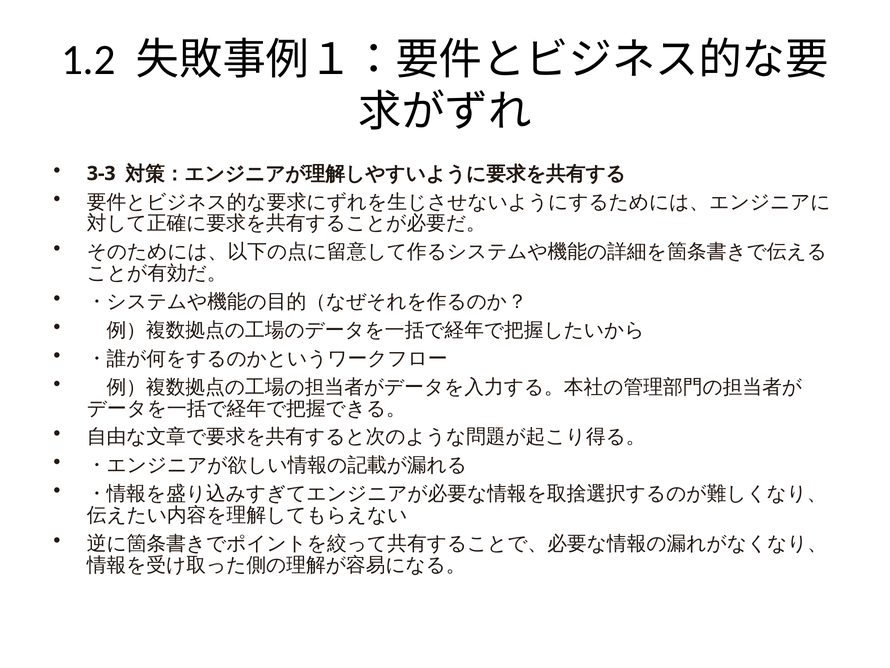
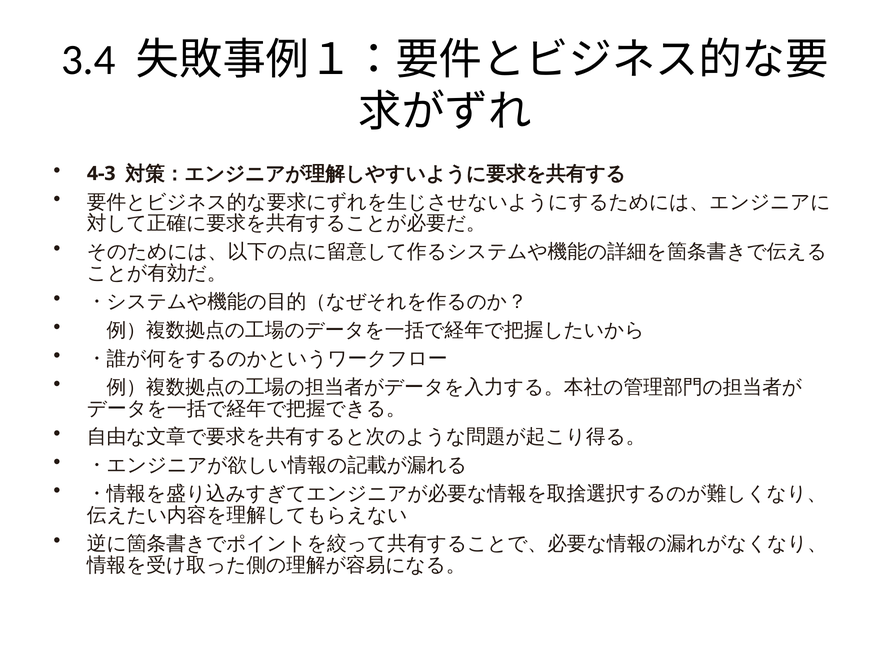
1.2: 1.2 -> 3.4 (88, 60)
3-3: 3-3 -> 4-3 (101, 173)
